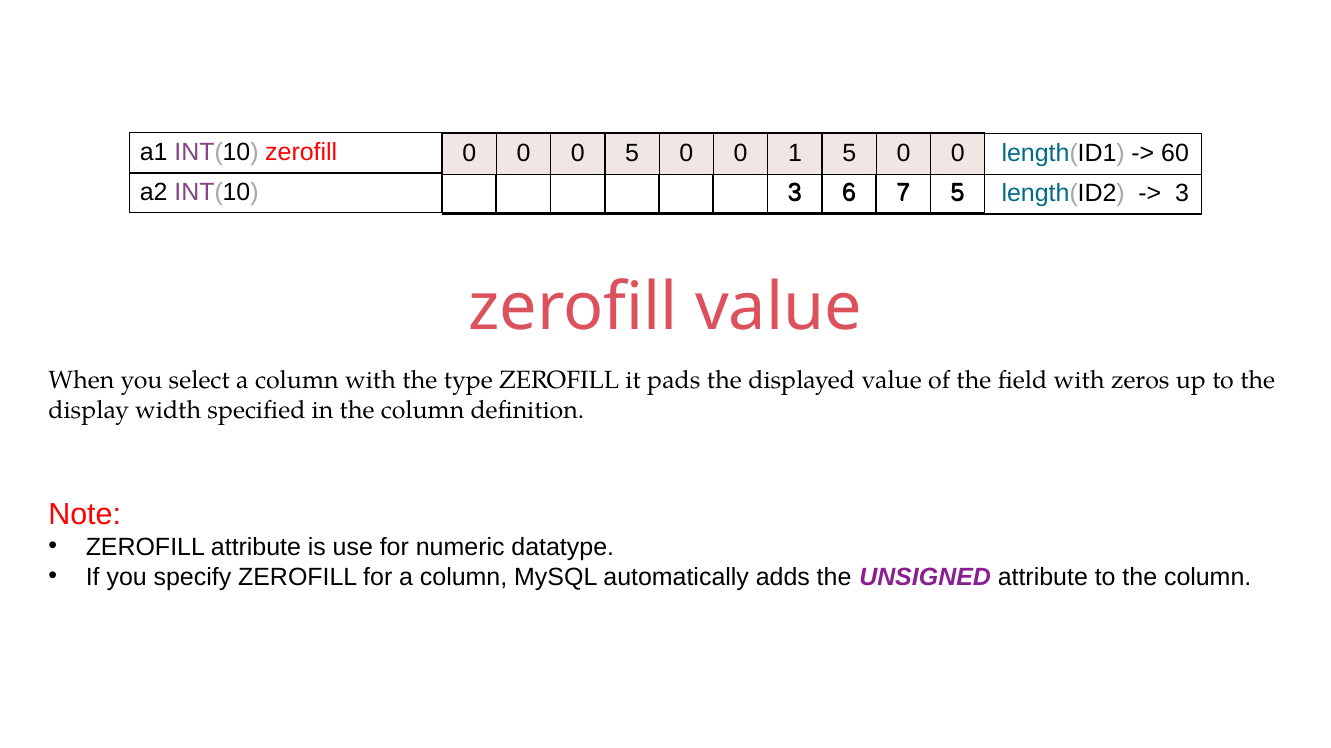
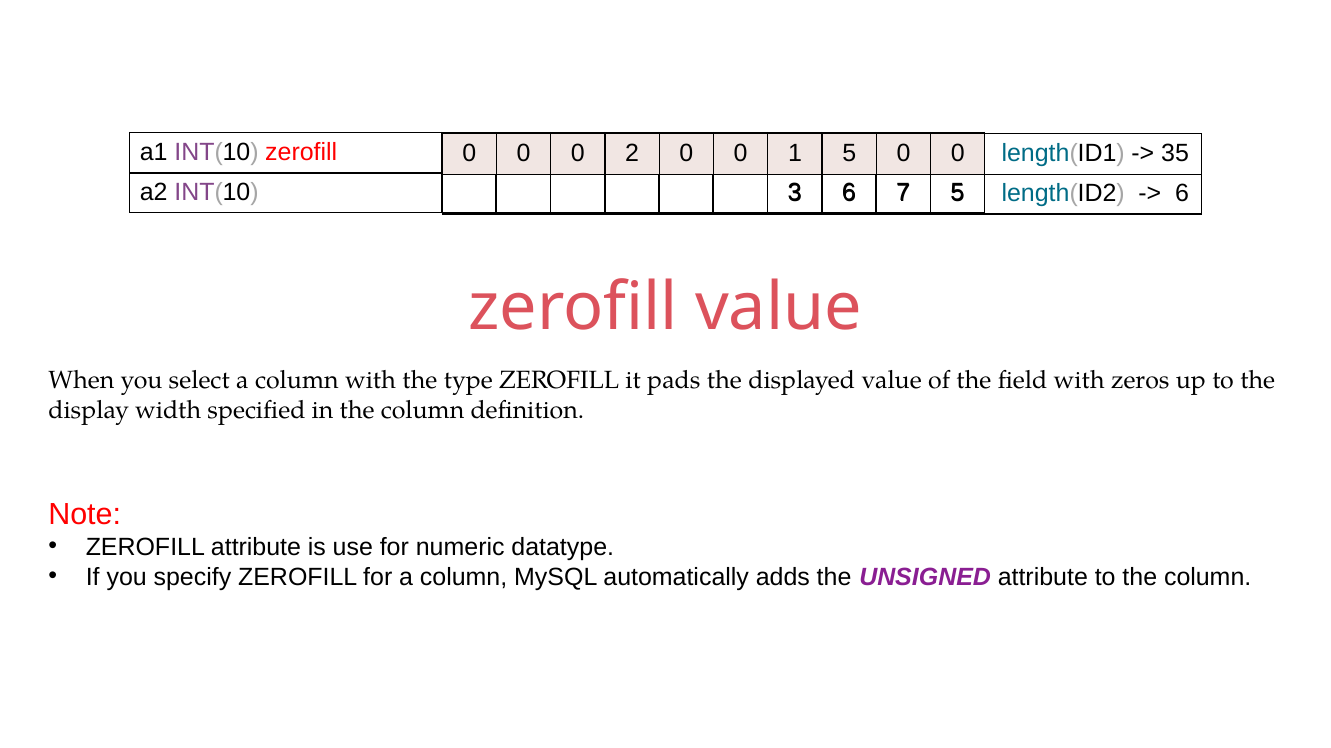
0 5: 5 -> 2 (632, 153)
60: 60 -> 35 (1175, 153)
3: 3 -> 6 (1182, 194)
